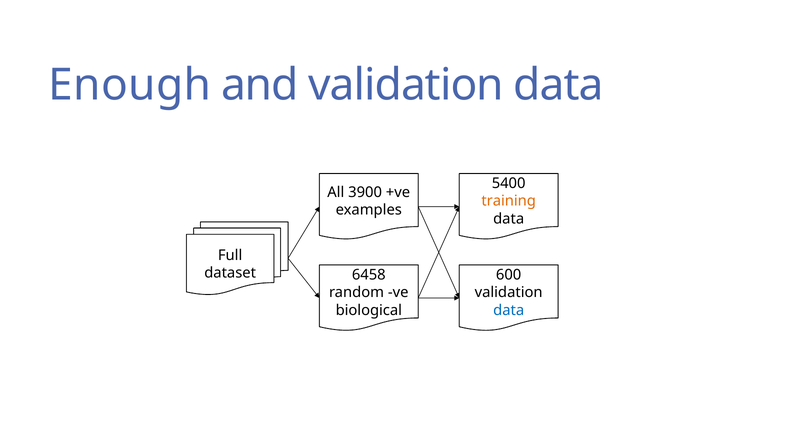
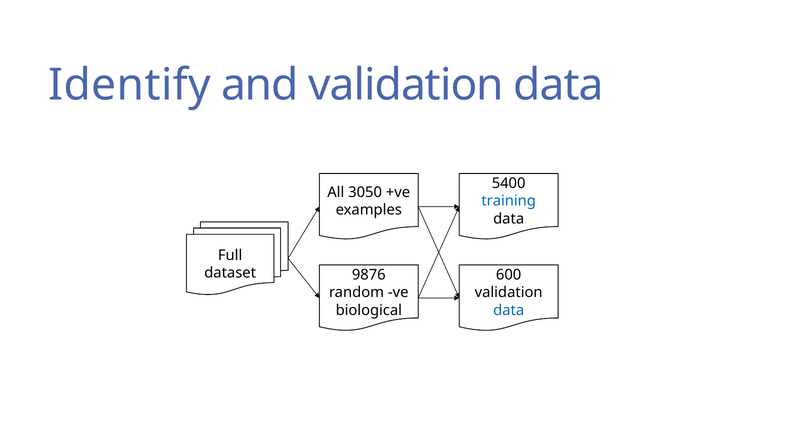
Enough: Enough -> Identify (130, 85)
3900: 3900 -> 3050 (365, 192)
training colour: orange -> blue (509, 201)
6458: 6458 -> 9876 (369, 275)
